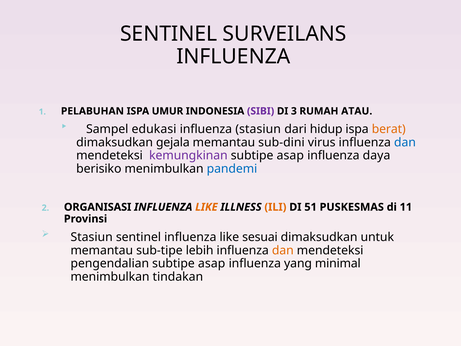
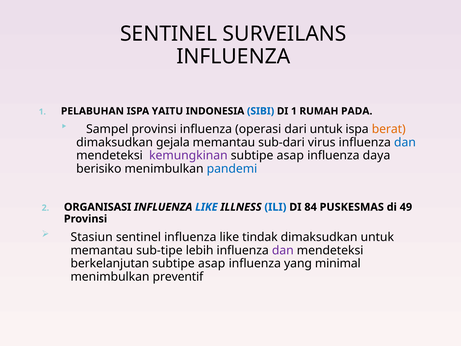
UMUR: UMUR -> YAITU (167, 111)
SIBI colour: purple -> blue (261, 111)
DI 3: 3 -> 1 (294, 111)
ATAU: ATAU -> PADA (357, 111)
Sampel edukasi: edukasi -> provinsi (154, 129)
influenza stasiun: stasiun -> operasi (258, 129)
dari hidup: hidup -> untuk (326, 129)
sub-dini: sub-dini -> sub-dari (282, 142)
LIKE colour: orange -> blue (206, 207)
ILI colour: orange -> blue (275, 207)
51: 51 -> 84 (311, 207)
11: 11 -> 49 (406, 207)
sesuai: sesuai -> tindak (260, 237)
dan colour: orange -> purple (283, 250)
pengendalian: pengendalian -> berkelanjutan (110, 263)
tindakan: tindakan -> preventif (178, 276)
